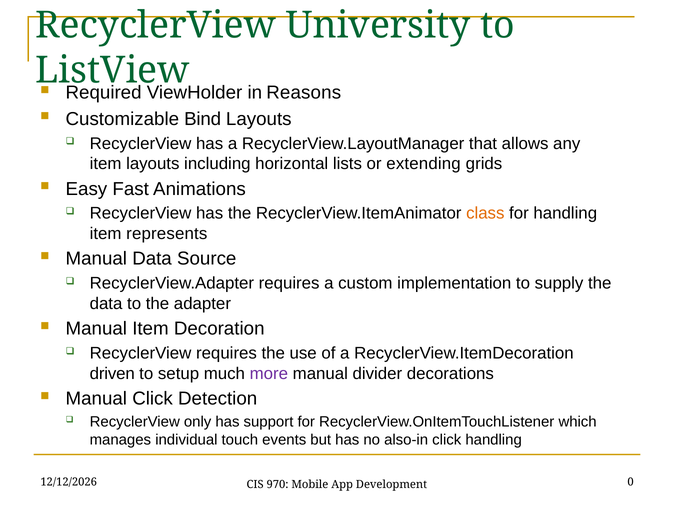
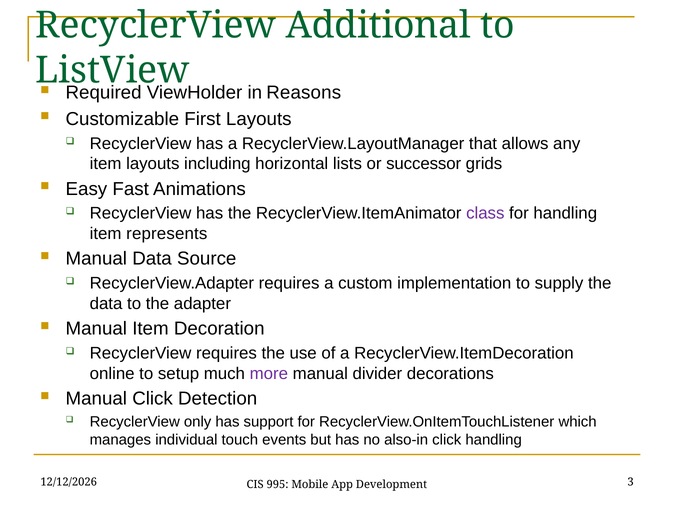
University: University -> Additional (378, 26)
Bind: Bind -> First (203, 119)
extending: extending -> successor (424, 164)
class colour: orange -> purple (485, 214)
driven: driven -> online (112, 374)
970: 970 -> 995 (278, 485)
0: 0 -> 3 (631, 483)
